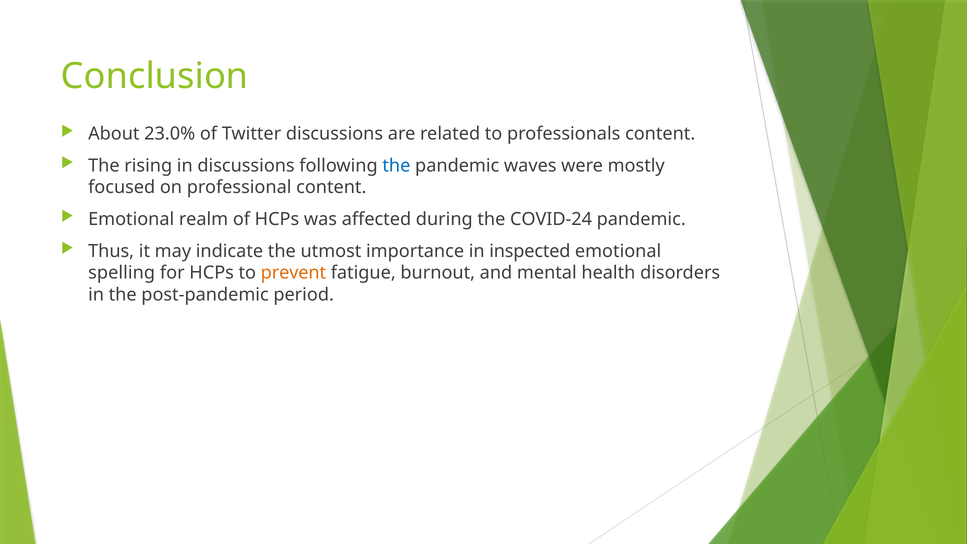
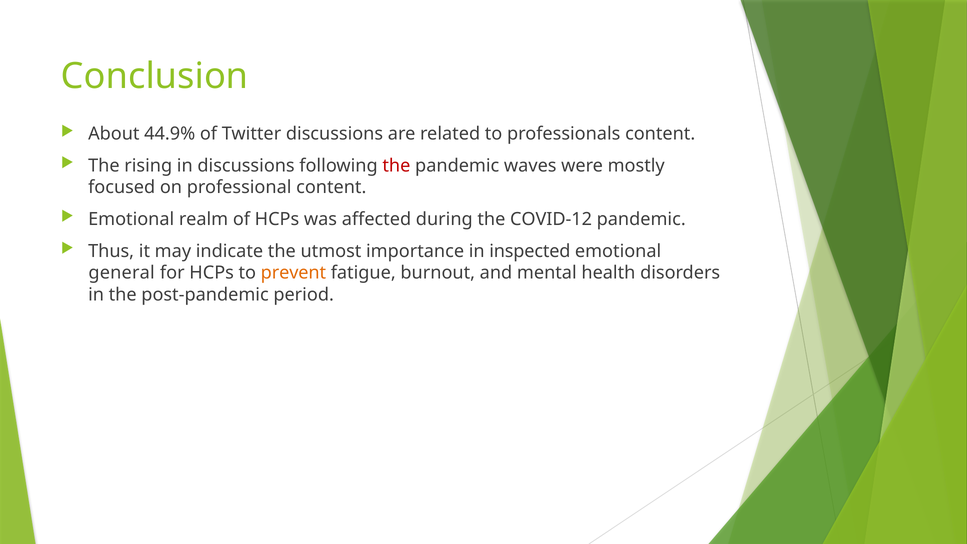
23.0%: 23.0% -> 44.9% (170, 134)
the colour: blue -> red (396, 166)
COVID-24: COVID-24 -> COVID-12 (551, 219)
spelling: spelling -> general (122, 273)
